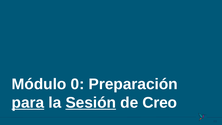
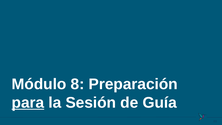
0: 0 -> 8 (78, 84)
Sesión underline: present -> none (91, 103)
Creo: Creo -> Guía (160, 103)
